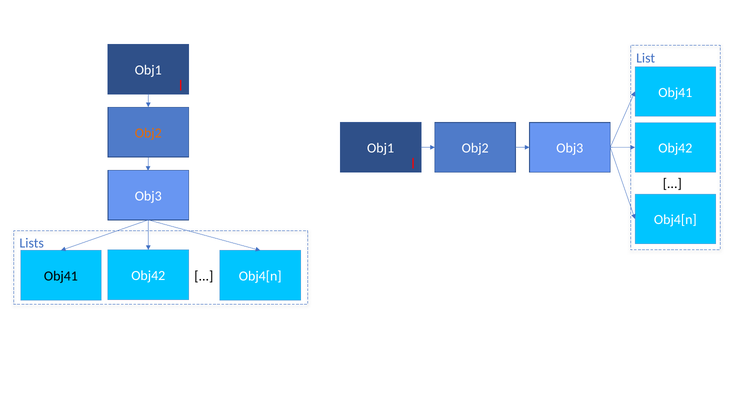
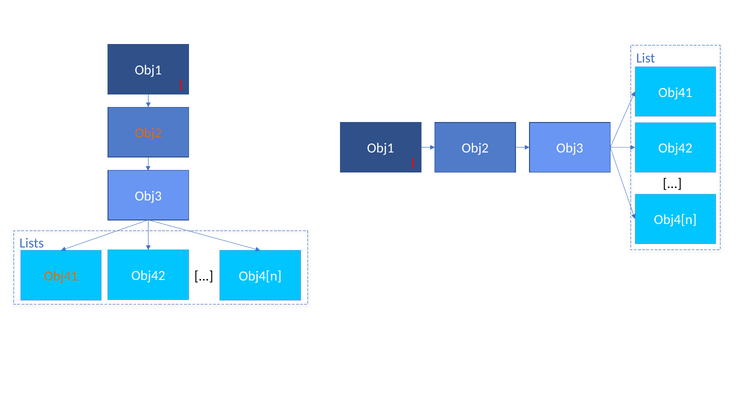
Obj41 colour: black -> orange (61, 277)
